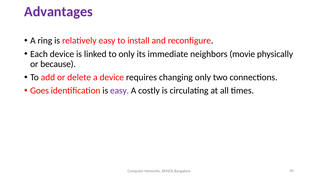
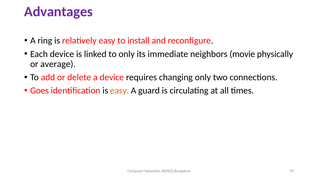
because: because -> average (58, 64)
easy colour: purple -> orange (120, 91)
costly: costly -> guard (149, 91)
